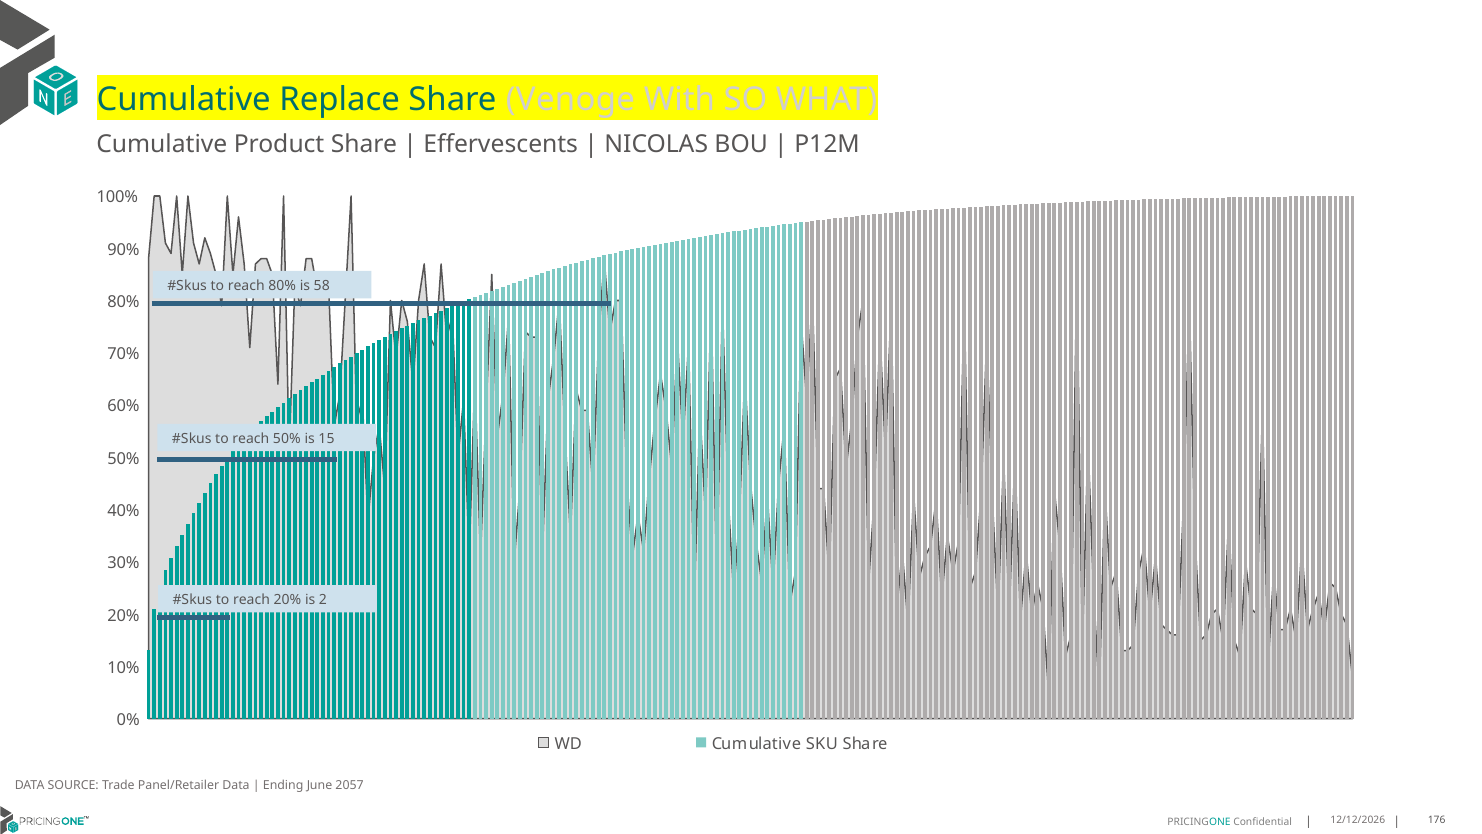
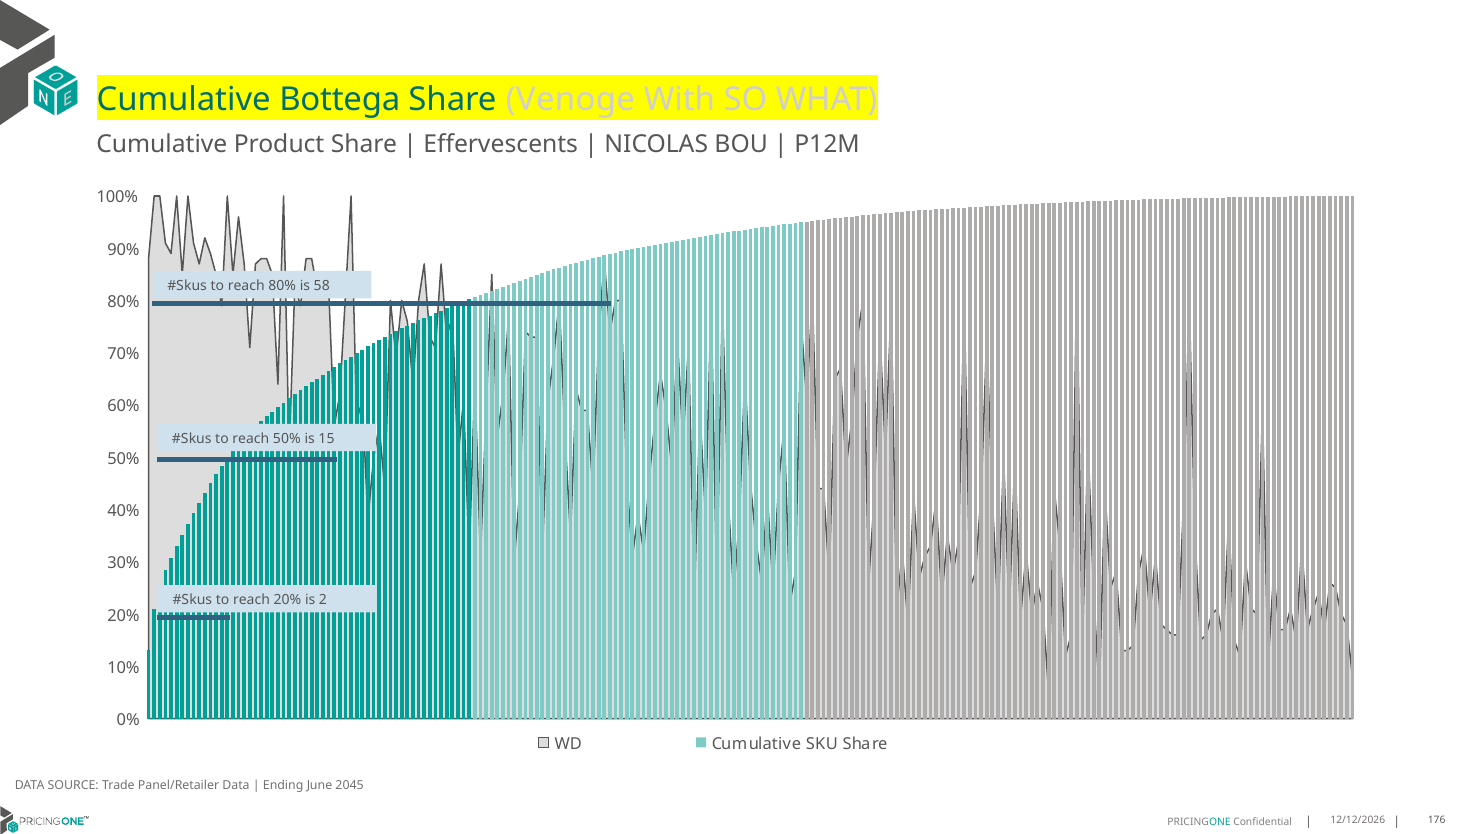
Replace: Replace -> Bottega (340, 100)
2057: 2057 -> 2045 (350, 785)
